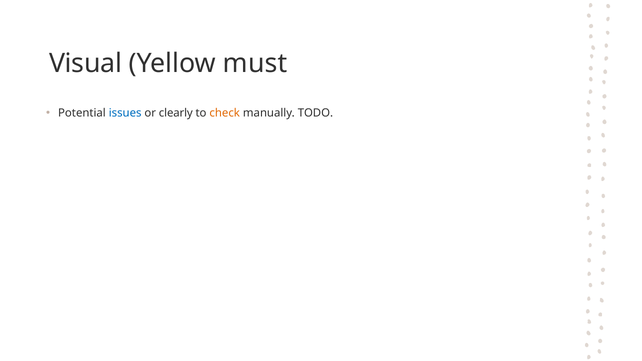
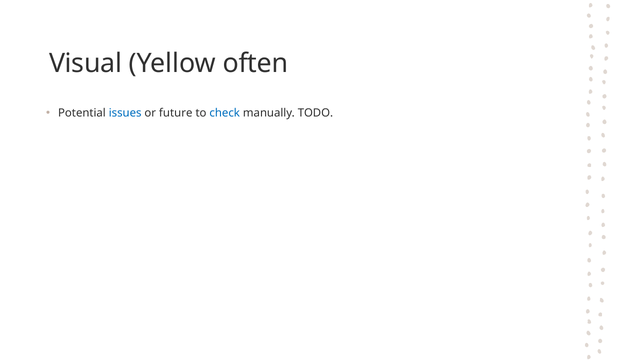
must: must -> often (255, 63)
clearly: clearly -> future (176, 113)
check colour: orange -> blue (225, 113)
